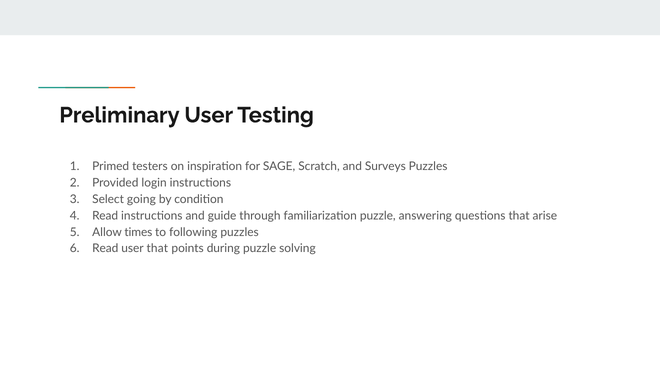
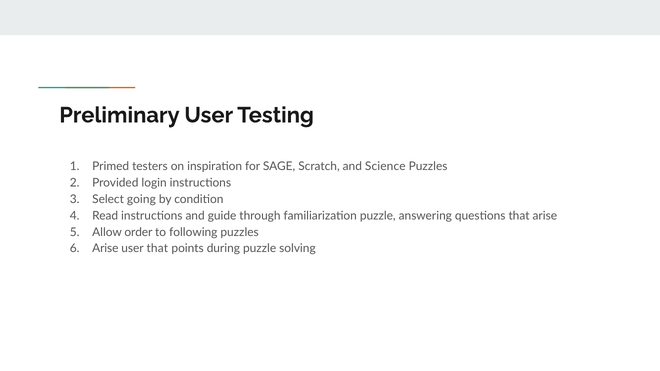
Surveys: Surveys -> Science (385, 167)
times: times -> order (138, 232)
Read: Read -> Arise (105, 249)
